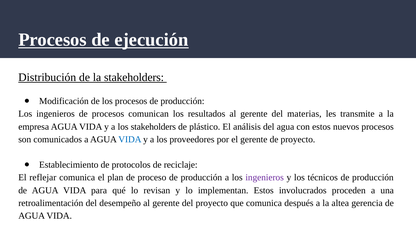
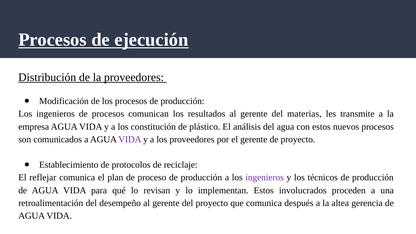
la stakeholders: stakeholders -> proveedores (134, 77)
los stakeholders: stakeholders -> constitución (153, 127)
VIDA colour: blue -> purple (130, 139)
